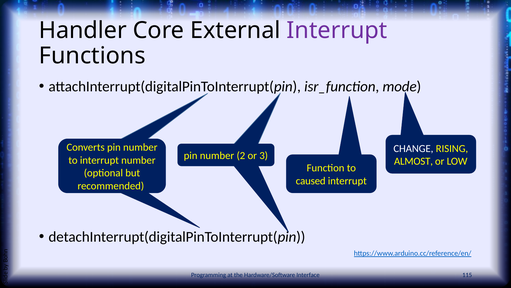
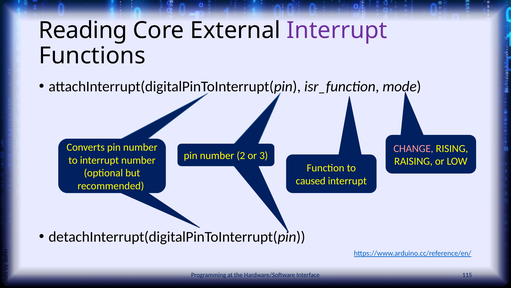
Handler: Handler -> Reading (83, 30)
CHANGE colour: white -> pink (413, 148)
ALMOST: ALMOST -> RAISING (413, 161)
